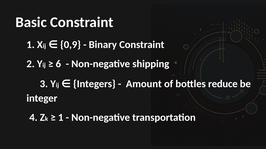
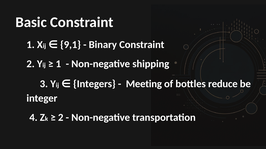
0,9: 0,9 -> 9,1 (71, 45)
6: 6 -> 1 (58, 64)
Amount: Amount -> Meeting (144, 84)
1: 1 -> 2 (61, 118)
